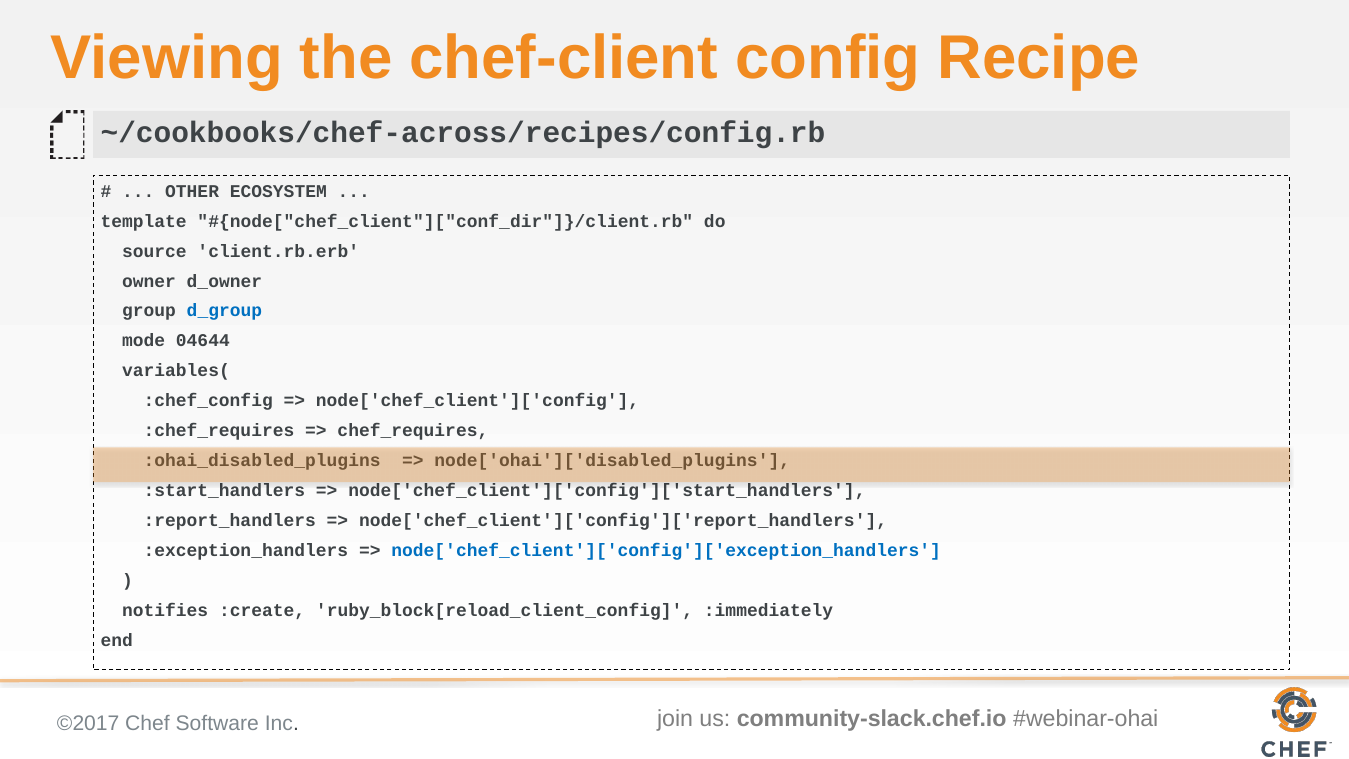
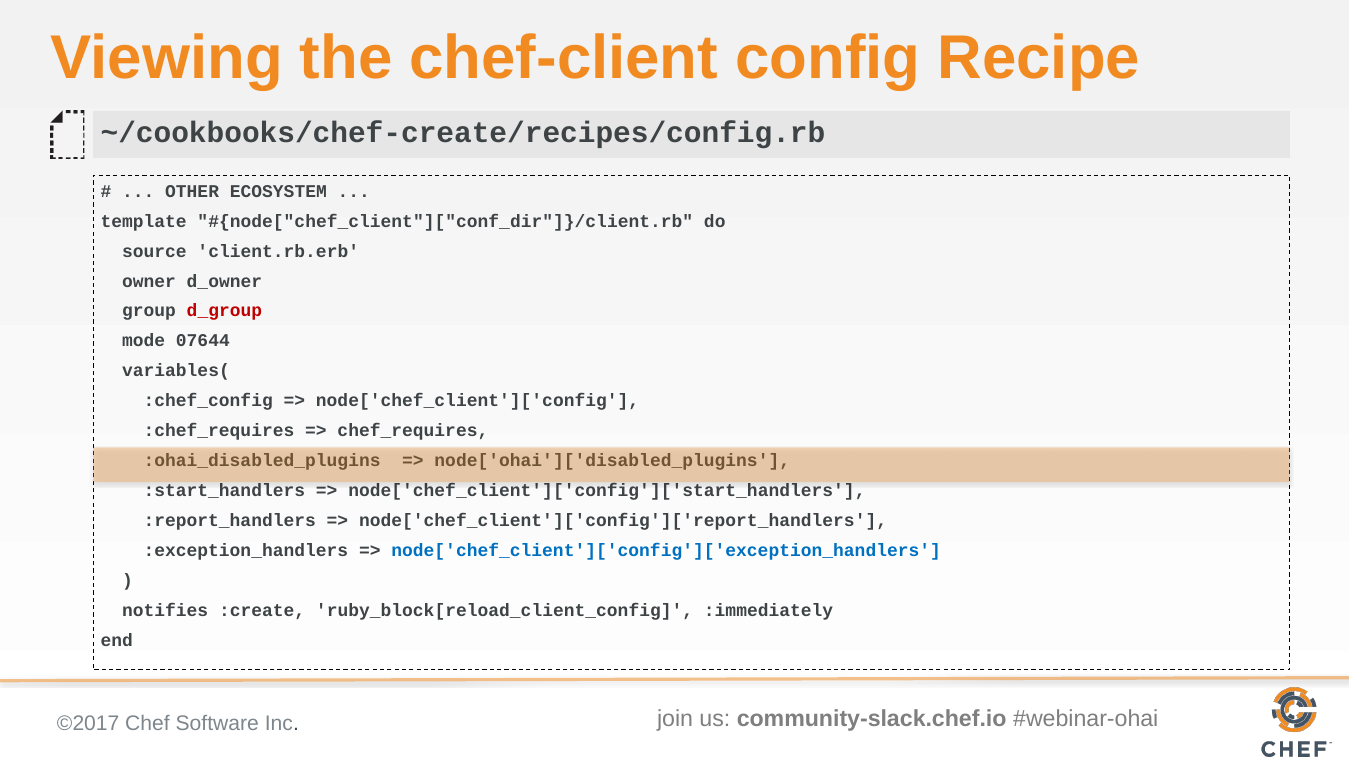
~/cookbooks/chef-across/recipes/config.rb: ~/cookbooks/chef-across/recipes/config.rb -> ~/cookbooks/chef-create/recipes/config.rb (463, 133)
d_group colour: blue -> red (224, 311)
04644: 04644 -> 07644 (203, 341)
